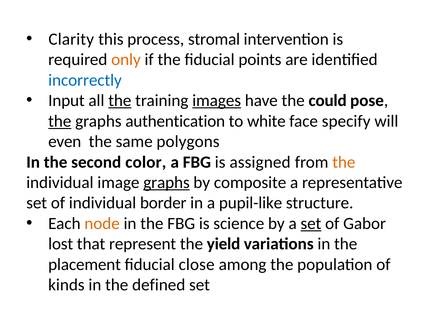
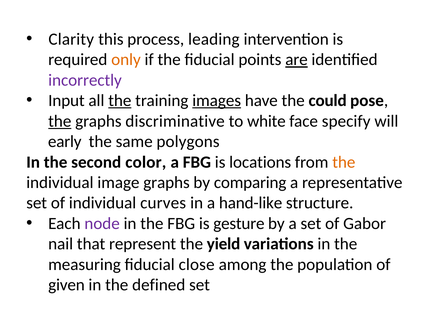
stromal: stromal -> leading (214, 39)
are underline: none -> present (297, 60)
incorrectly colour: blue -> purple (85, 80)
authentication: authentication -> discriminative (175, 121)
even: even -> early (65, 142)
assigned: assigned -> locations (260, 162)
graphs underline: present -> none (166, 183)
composite: composite -> comparing (250, 183)
border: border -> curves (163, 203)
pupil-like: pupil-like -> hand-like (251, 203)
node colour: orange -> purple (102, 224)
science: science -> gesture (239, 224)
set underline: present -> none (311, 224)
lost: lost -> nail (61, 244)
placement: placement -> measuring (85, 265)
kinds: kinds -> given (66, 285)
